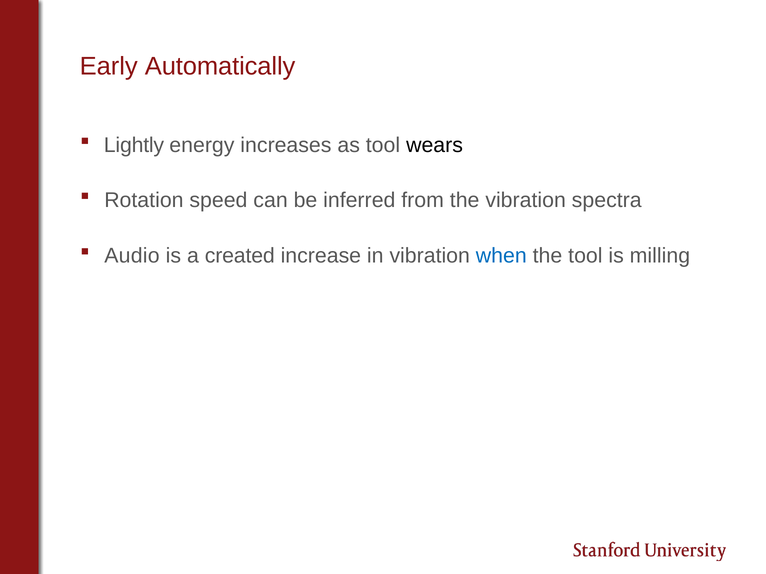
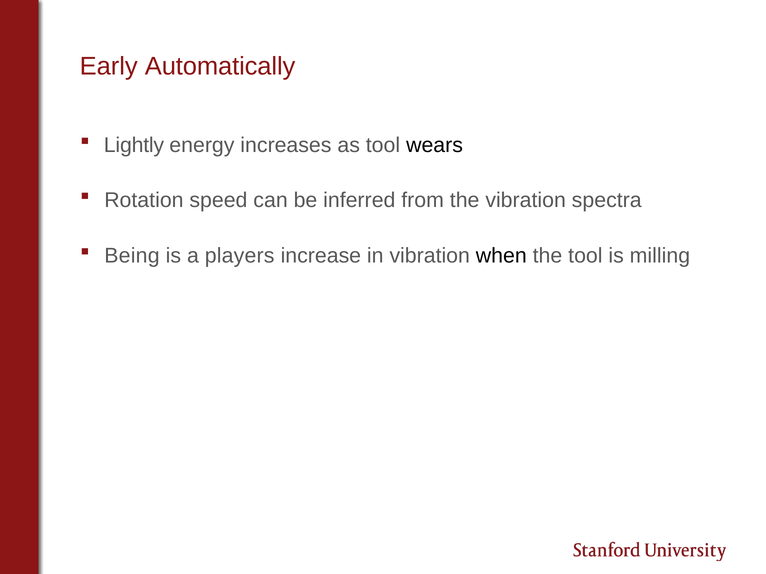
Audio: Audio -> Being (132, 256)
created: created -> players (240, 256)
when colour: blue -> black (501, 256)
